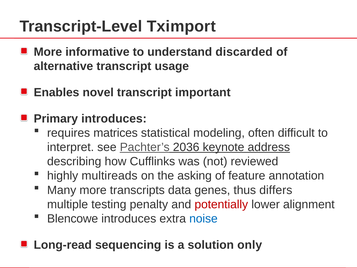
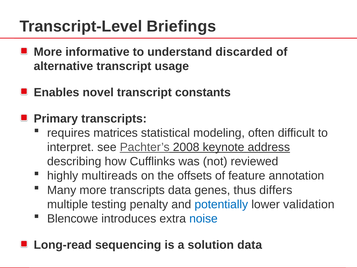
Tximport: Tximport -> Briefings (181, 26)
important: important -> constants (203, 92)
Primary introduces: introduces -> transcripts (114, 119)
2036: 2036 -> 2008 (186, 147)
asking: asking -> offsets (195, 176)
potentially colour: red -> blue (221, 204)
alignment: alignment -> validation (309, 204)
solution only: only -> data (250, 245)
